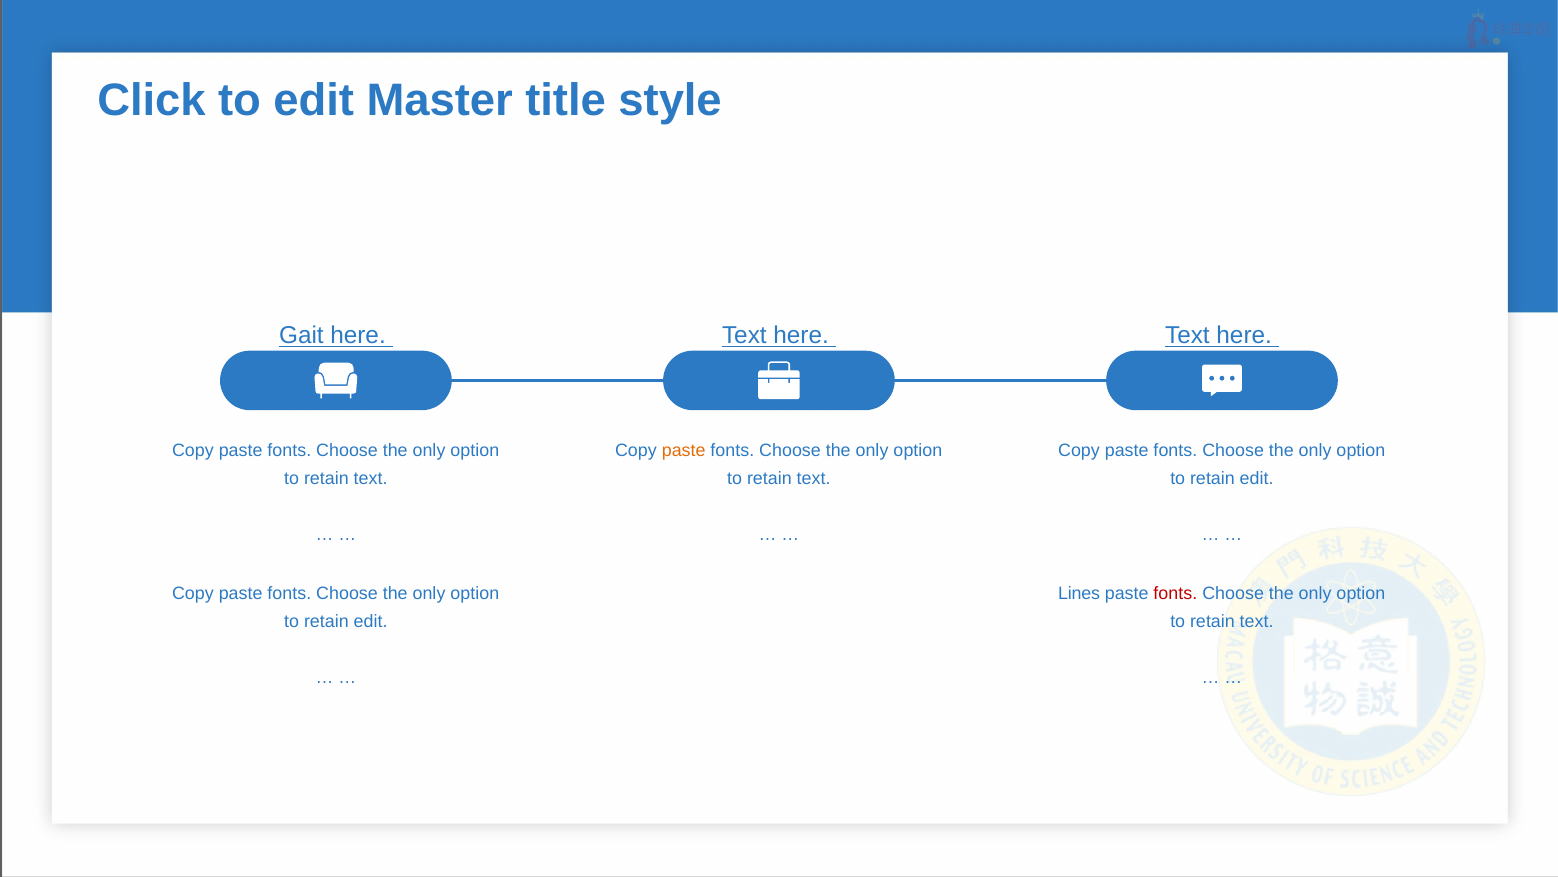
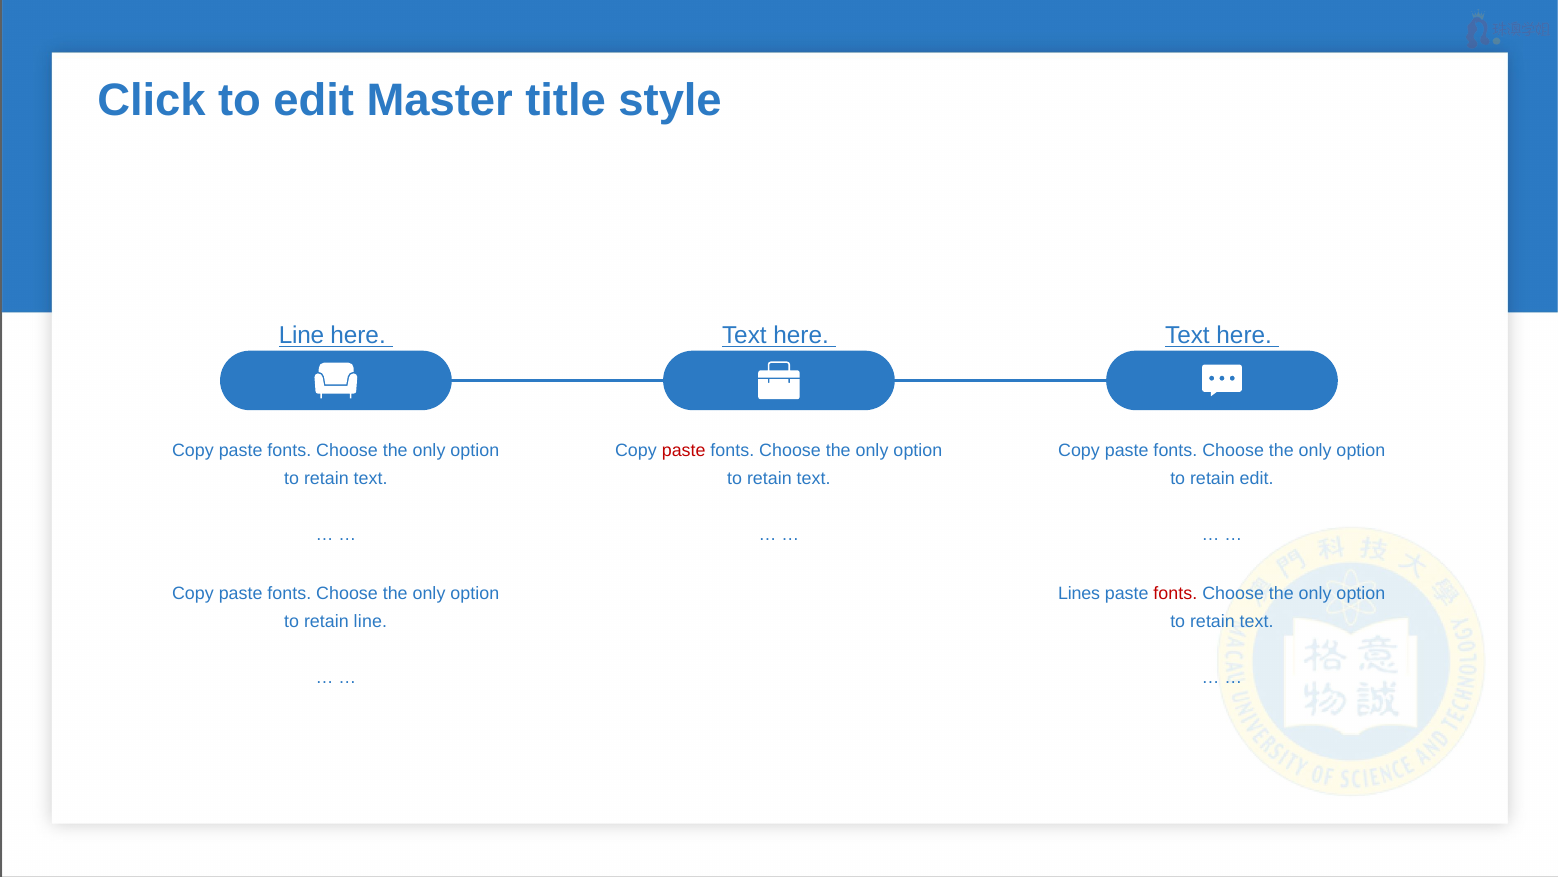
Gait: Gait -> Line (302, 335)
paste colour: orange -> red (684, 451)
edit: edit -> line (370, 621)
